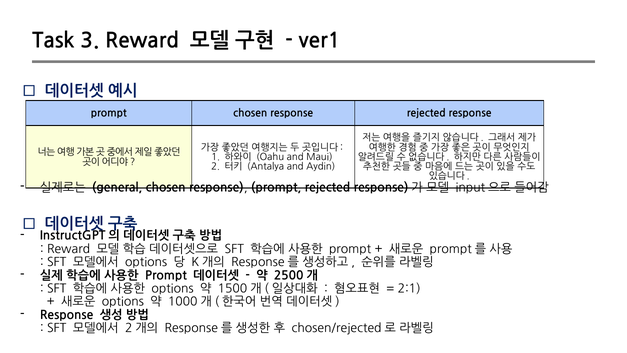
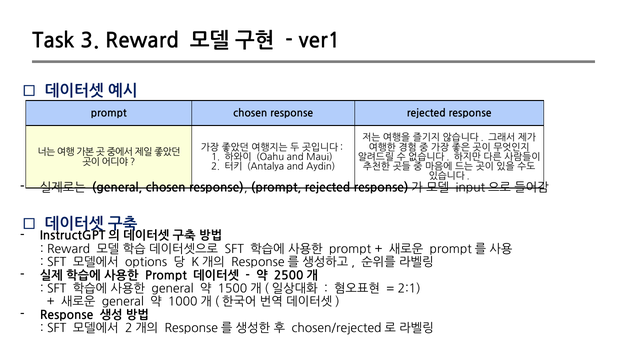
options: options -> general (173, 288)
options: options -> general (123, 302)
